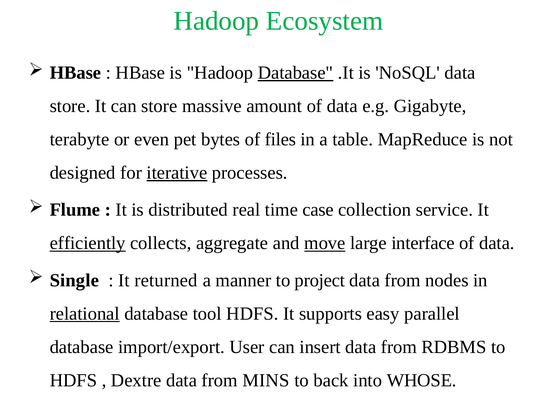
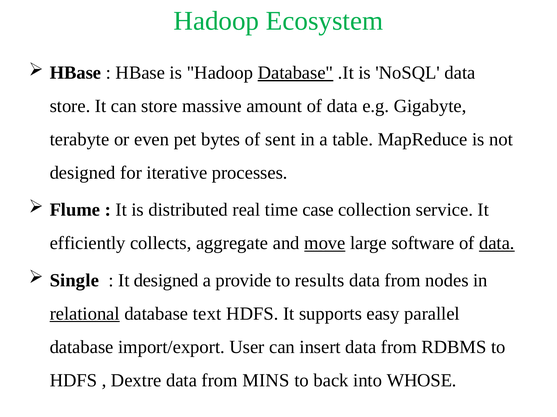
files: files -> sent (280, 140)
iterative underline: present -> none (177, 173)
efficiently underline: present -> none (88, 244)
interface: interface -> software (423, 244)
data underline: none -> present (497, 244)
It returned: returned -> designed (166, 281)
manner: manner -> provide (244, 281)
project: project -> results (320, 281)
tool: tool -> text (207, 314)
